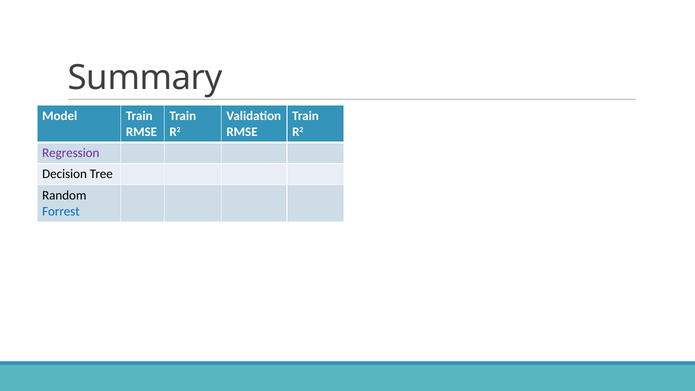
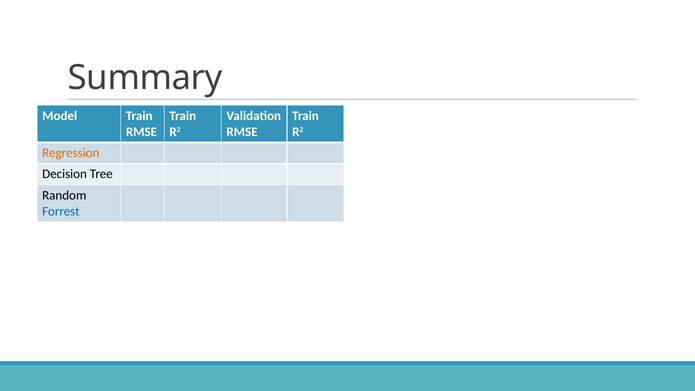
Regression colour: purple -> orange (71, 153)
